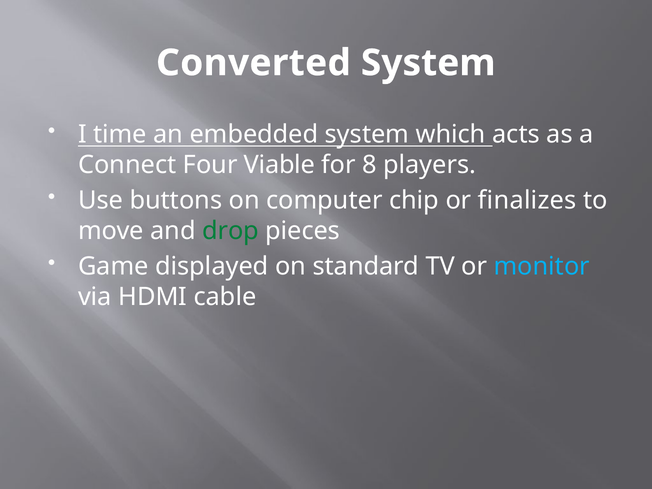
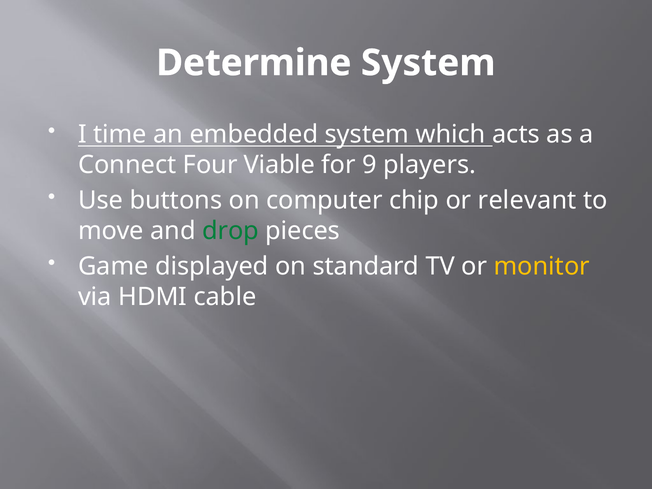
Converted: Converted -> Determine (254, 63)
8: 8 -> 9 (369, 165)
finalizes: finalizes -> relevant (527, 200)
monitor colour: light blue -> yellow (542, 266)
